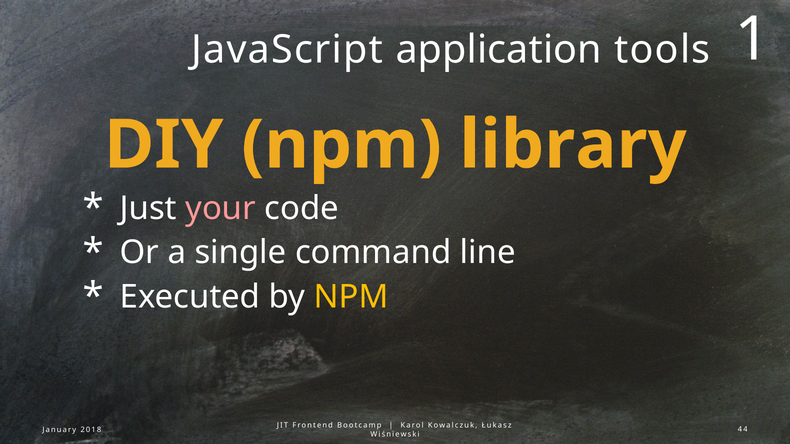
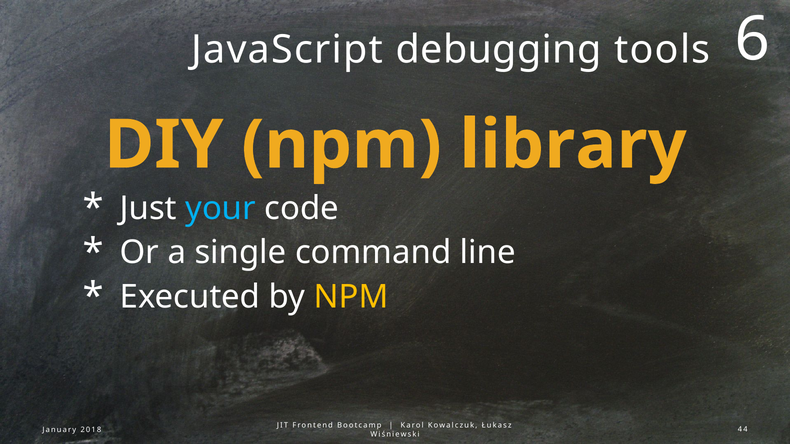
application: application -> debugging (499, 50)
1: 1 -> 6 (752, 40)
your colour: pink -> light blue (221, 208)
